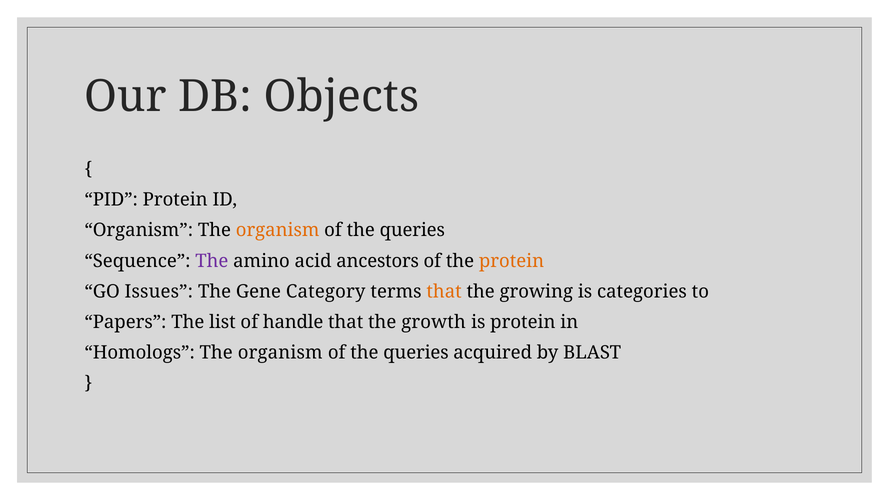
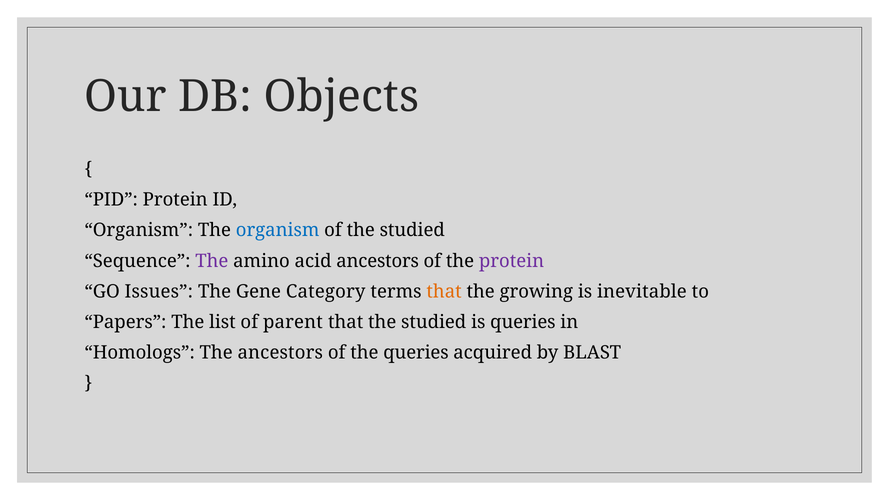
organism colour: orange -> blue (278, 230)
queries: queries -> studied (412, 230)
protein colour: orange -> purple (512, 261)
categories: categories -> inevitable (642, 292)
handle: handle -> parent (293, 322)
that the growth: growth -> studied (434, 322)
is protein: protein -> queries (523, 322)
Homologs The organism: organism -> ancestors (280, 353)
